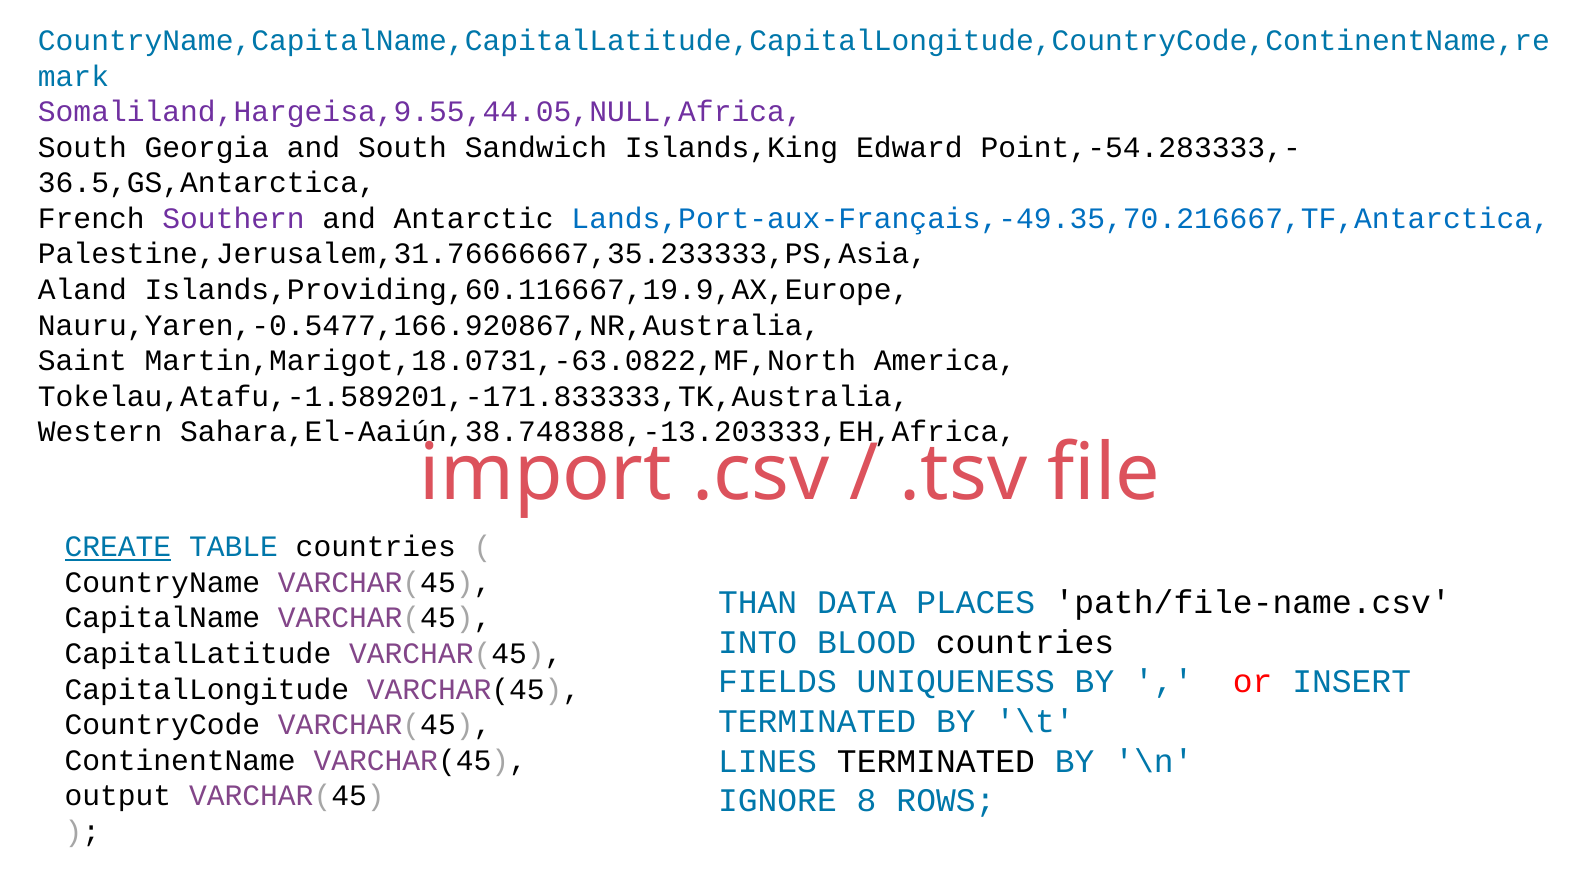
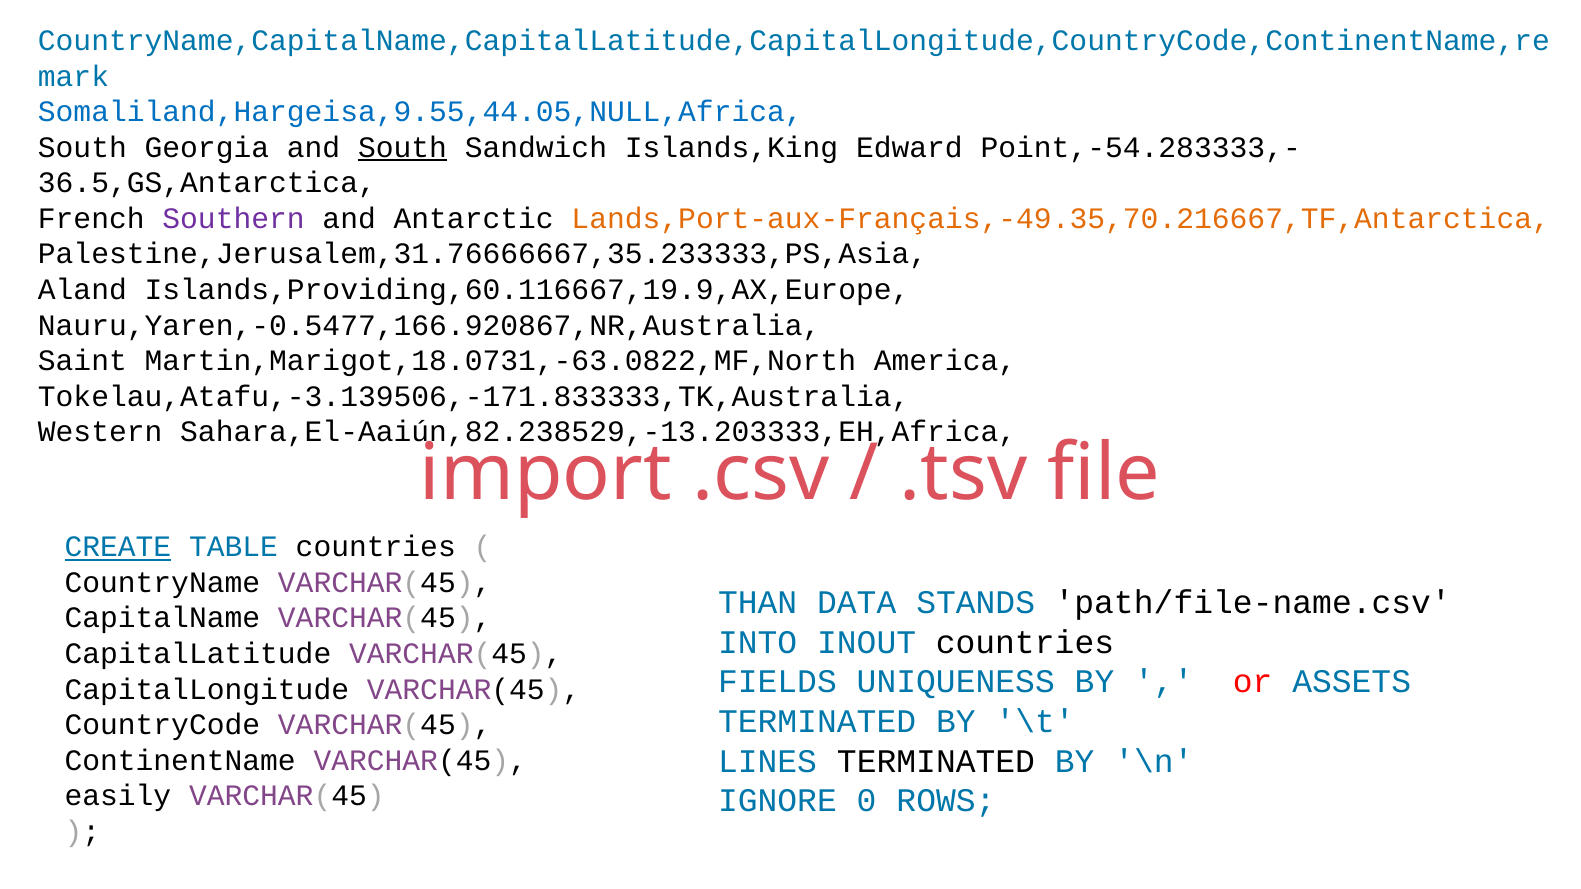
Somaliland,Hargeisa,9.55,44.05,NULL,Africa colour: purple -> blue (420, 112)
South underline: none -> present (403, 147)
Lands,Port-aux-Français,-49.35,70.216667,TF,Antarctica colour: blue -> orange (1061, 219)
Tokelau,Atafu,-1.589201,-171.833333,TK,Australia: Tokelau,Atafu,-1.589201,-171.833333,TK,Australia -> Tokelau,Atafu,-3.139506,-171.833333,TK,Australia (474, 396)
Sahara,El-Aaiún,38.748388,-13.203333,EH,Africa: Sahara,El-Aaiún,38.748388,-13.203333,EH,Africa -> Sahara,El-Aaiún,82.238529,-13.203333,EH,Africa (598, 432)
PLACES: PLACES -> STANDS (976, 603)
BLOOD: BLOOD -> INOUT (867, 643)
INSERT: INSERT -> ASSETS (1352, 682)
output: output -> easily (118, 796)
8: 8 -> 0 (867, 801)
